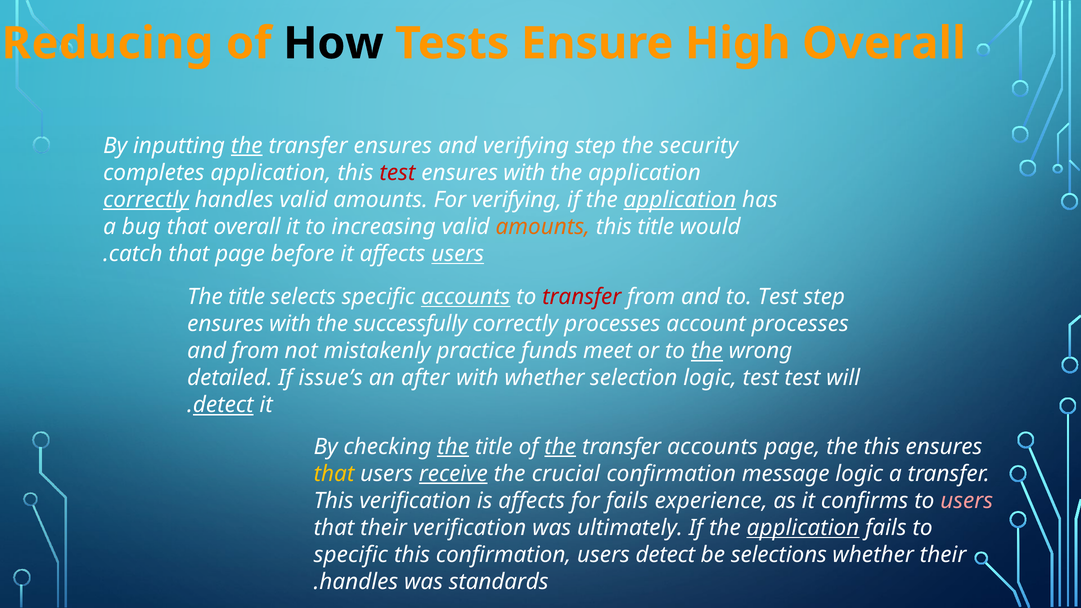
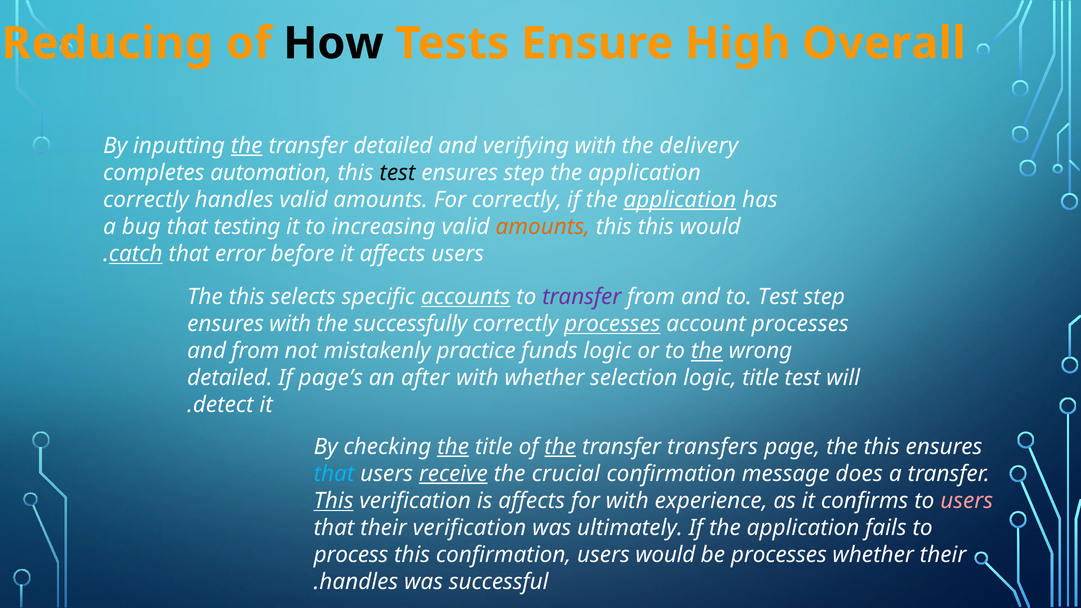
transfer ensures: ensures -> detailed (393, 146)
verifying step: step -> with (596, 146)
security: security -> delivery (699, 146)
completes application: application -> automation (271, 173)
test colour: red -> black (397, 173)
with: with -> step (524, 173)
correctly underline: present -> none (146, 200)
For verifying: verifying -> correctly (517, 200)
that overall: overall -> testing (247, 227)
this title: title -> this (656, 227)
catch underline: none -> present (136, 254)
that page: page -> error (240, 254)
users underline: present -> none (458, 254)
title: title -> this (247, 297)
transfer colour: red -> purple (582, 297)
processes underline: none -> present (612, 324)
funds meet: meet -> logic (607, 351)
issue’s: issue’s -> page’s (331, 378)
logic test: test -> title (761, 378)
detect underline: present -> none (223, 405)
transfer accounts: accounts -> transfers (713, 447)
that colour: yellow -> light blue (334, 474)
message logic: logic -> does (859, 474)
This underline: none -> present (334, 501)
for fails: fails -> with (627, 501)
application underline: present -> none (803, 528)
specific: specific -> process (351, 555)
users detect: detect -> would (665, 555)
be selections: selections -> processes (779, 555)
standards: standards -> successful (499, 582)
